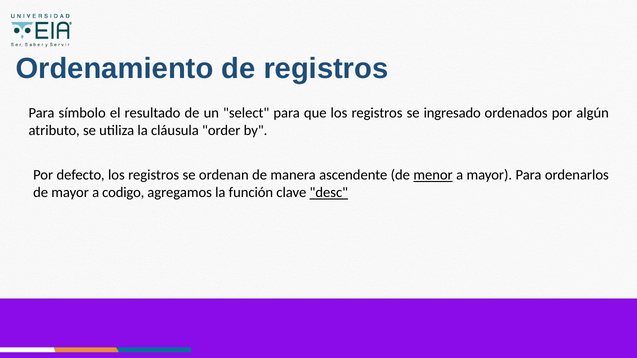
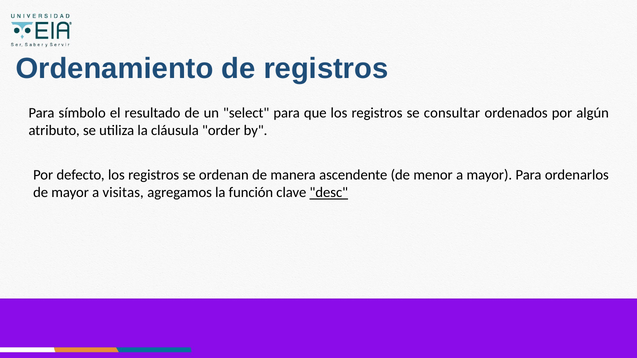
ingresado: ingresado -> consultar (452, 113)
menor underline: present -> none (433, 175)
codigo: codigo -> visitas (123, 193)
